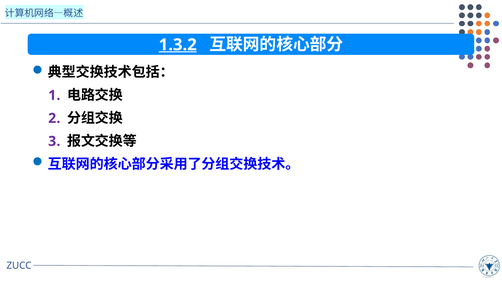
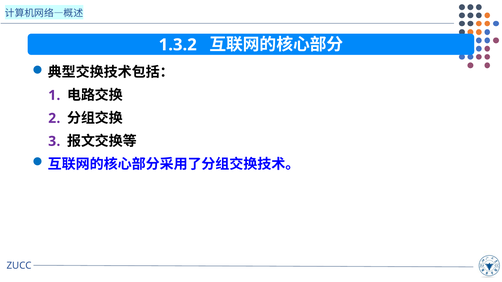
1.3.2 underline: present -> none (178, 45)
